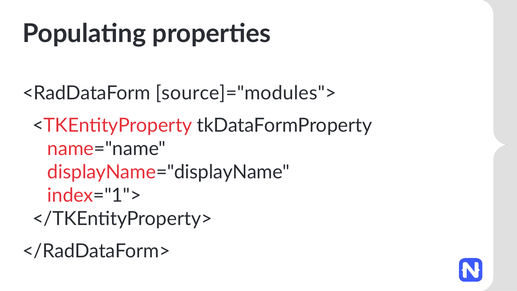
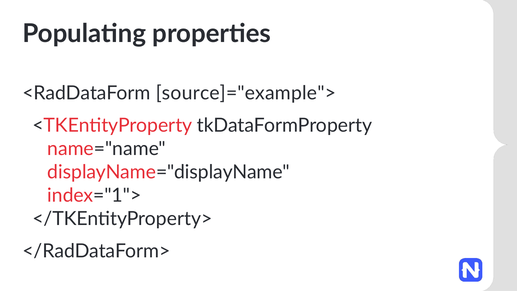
source]="modules">: source]="modules"> -> source]="example"> (246, 93)
